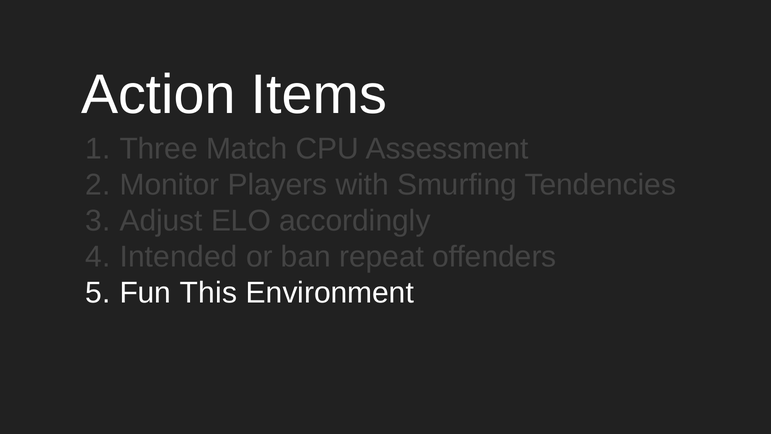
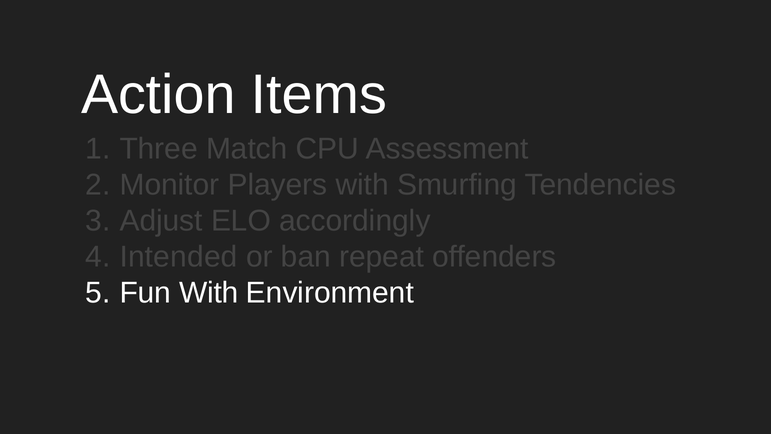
Fun This: This -> With (209, 293)
